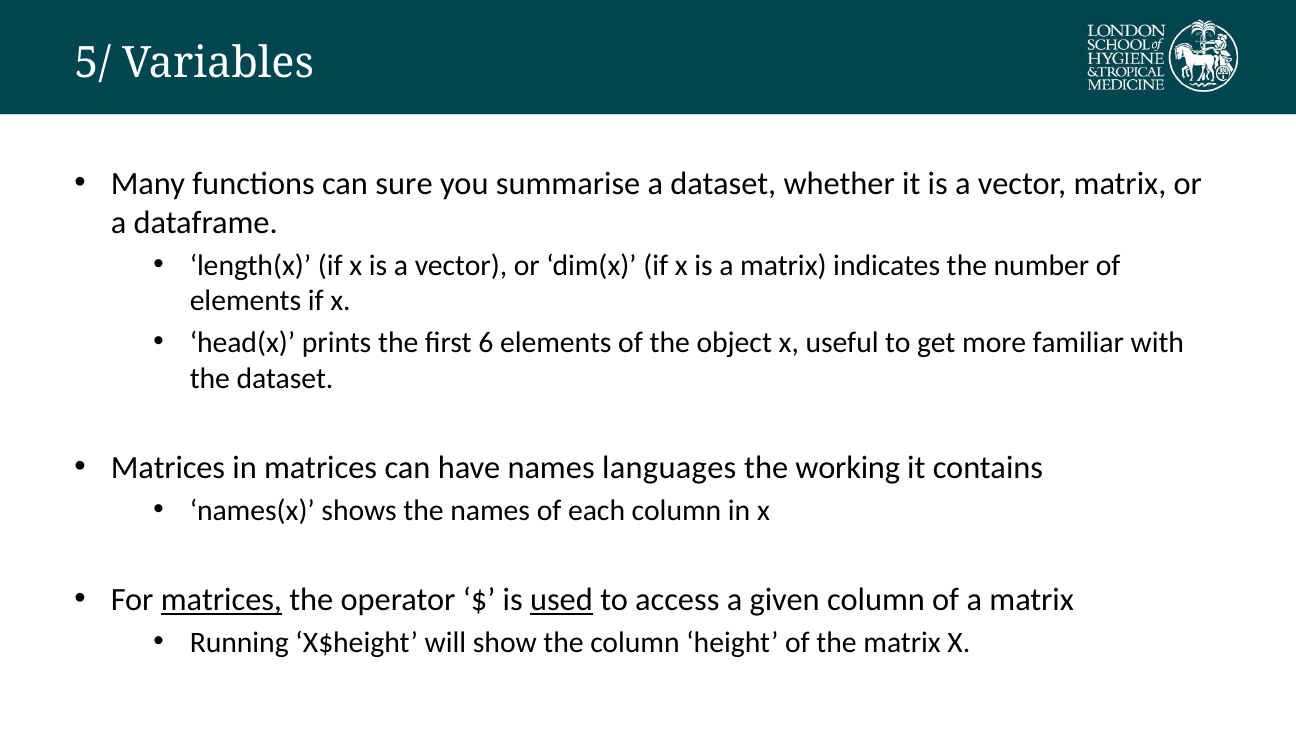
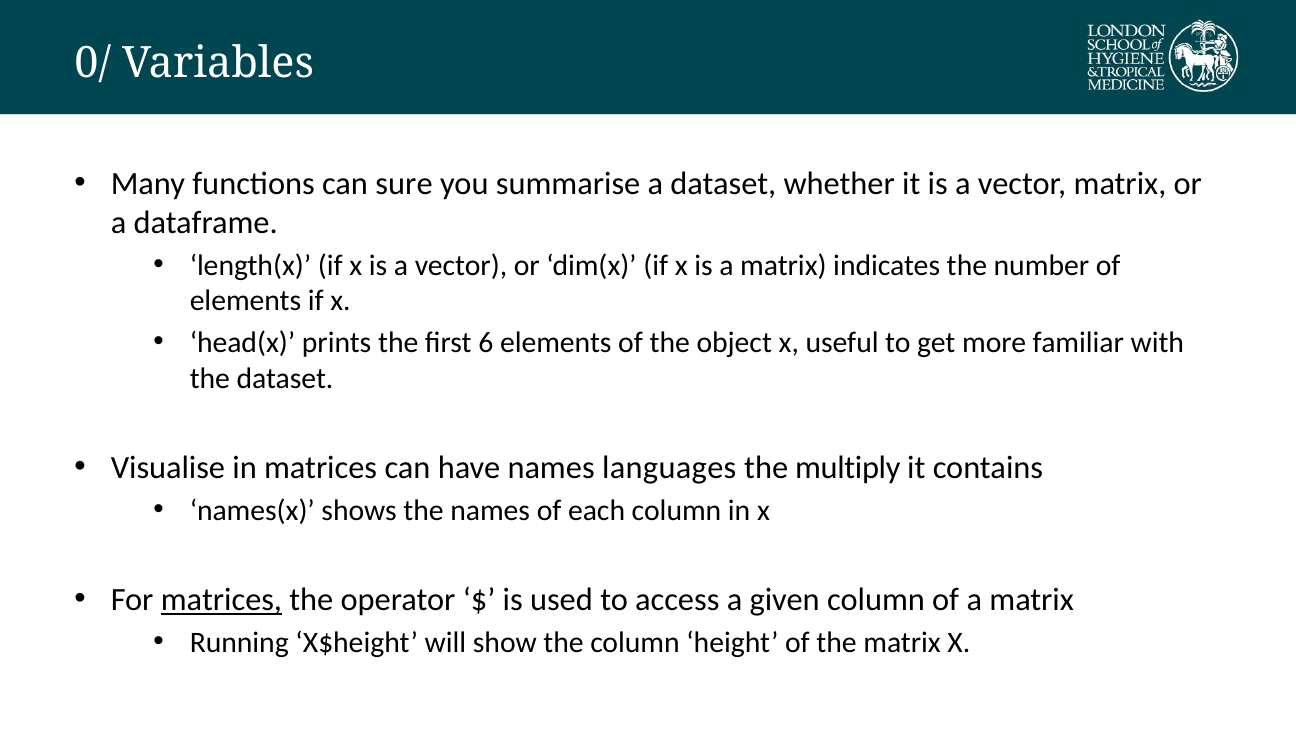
5/: 5/ -> 0/ (93, 63)
Matrices: Matrices -> Visualise (168, 468)
working: working -> multiply (848, 468)
used underline: present -> none (561, 600)
